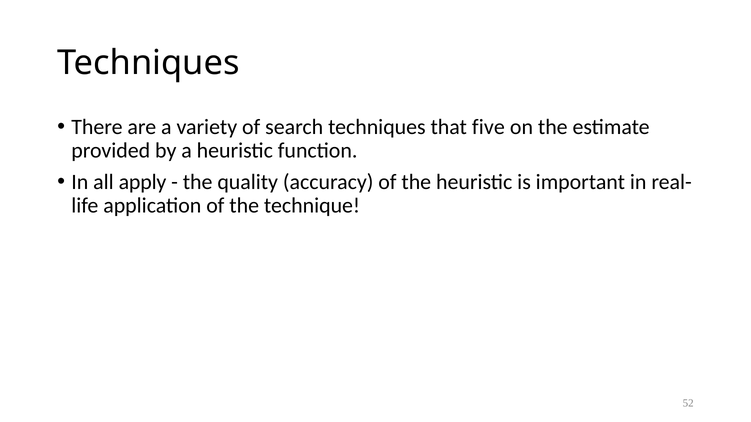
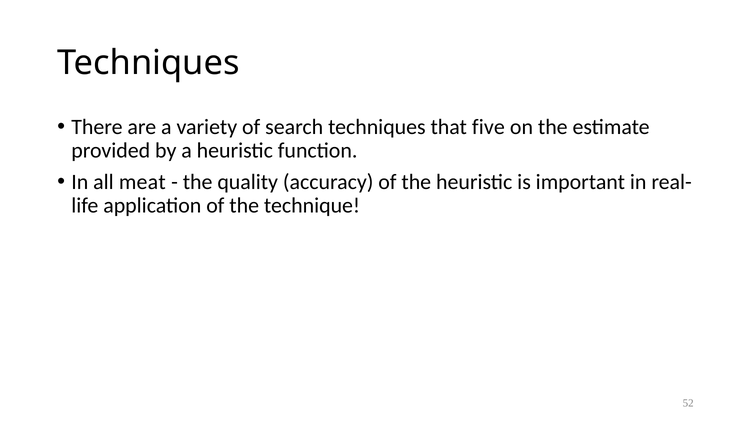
apply: apply -> meat (142, 182)
